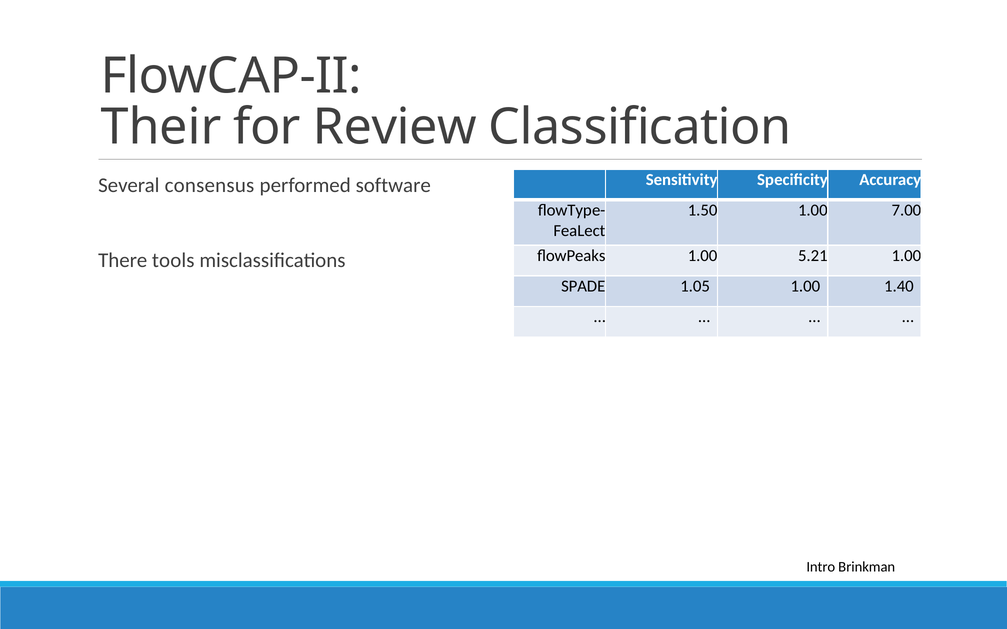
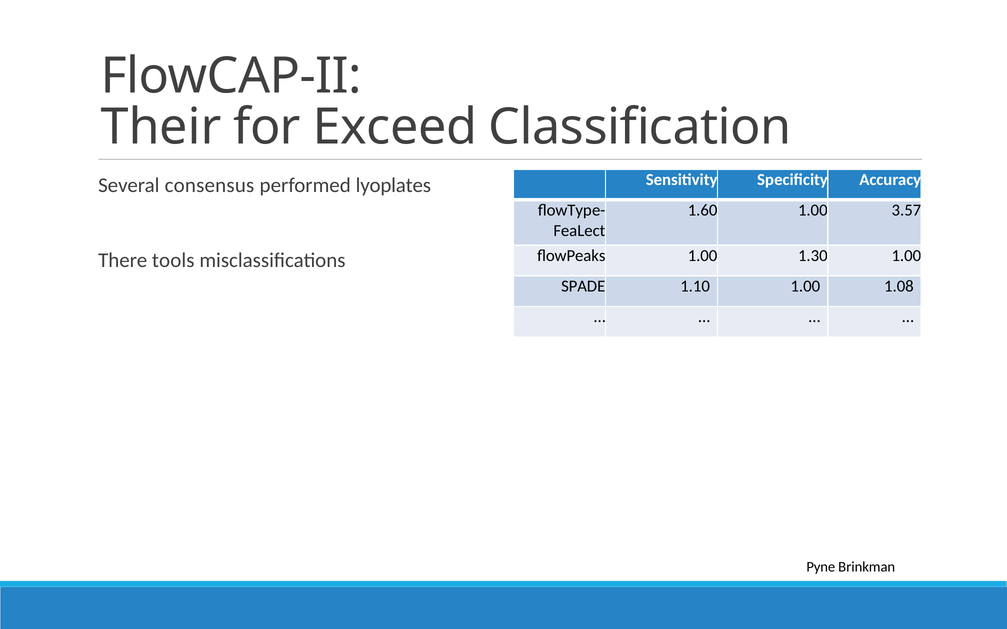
Review: Review -> Exceed (395, 127)
software: software -> lyoplates (393, 186)
1.50: 1.50 -> 1.60 (703, 210)
7.00: 7.00 -> 3.57 (906, 210)
5.21: 5.21 -> 1.30 (813, 256)
1.05: 1.05 -> 1.10 (695, 286)
1.40: 1.40 -> 1.08 (899, 286)
Intro: Intro -> Pyne (821, 567)
